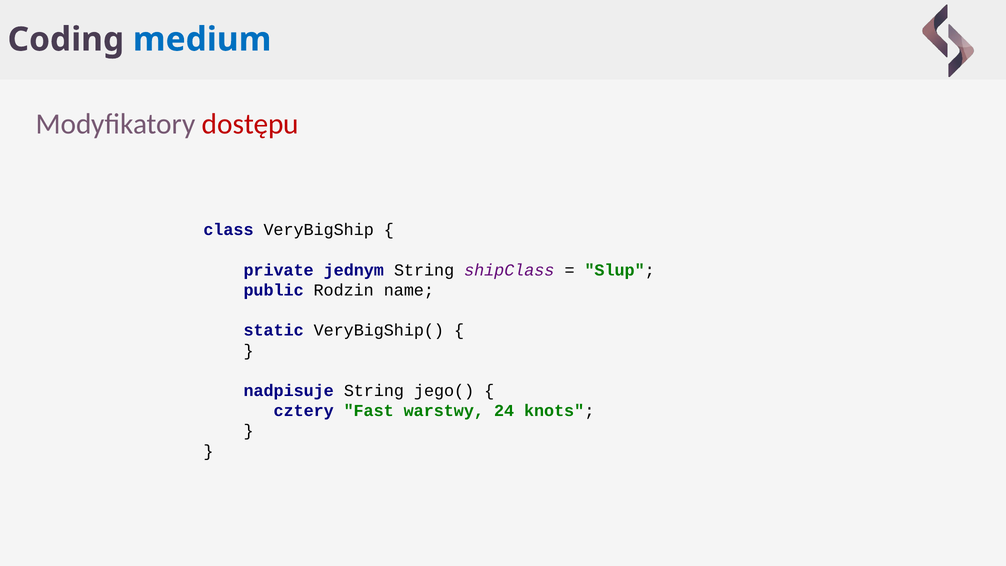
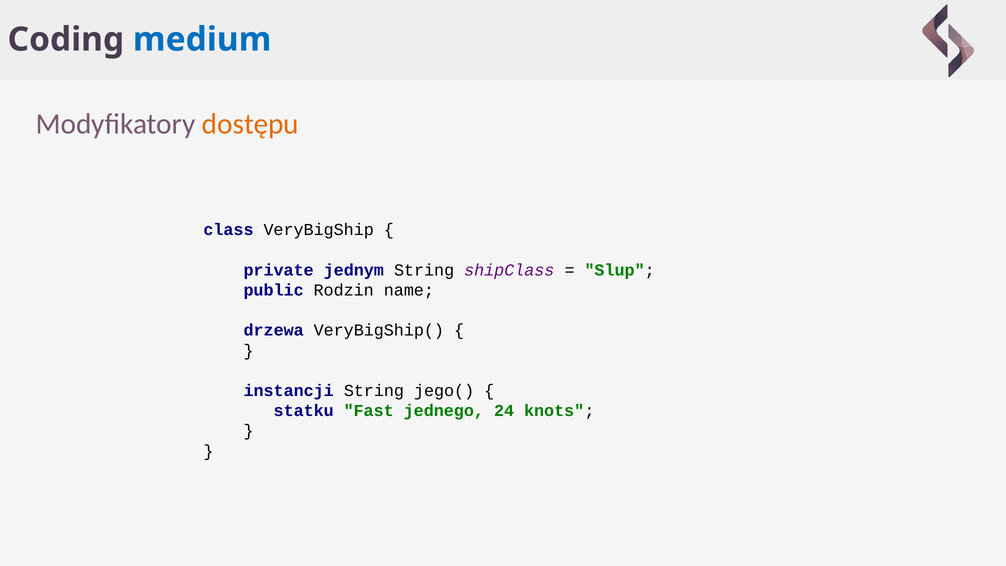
dostępu colour: red -> orange (250, 124)
static: static -> drzewa (274, 330)
nadpisuje: nadpisuje -> instancji (289, 391)
cztery: cztery -> statku (304, 411)
warstwy: warstwy -> jednego (444, 411)
